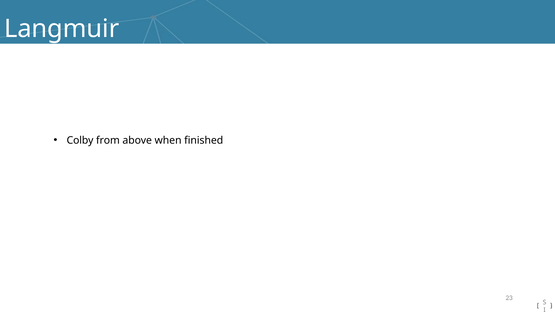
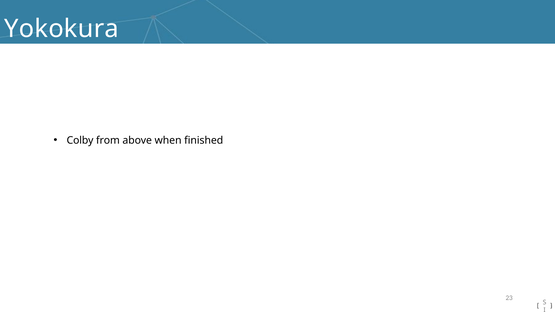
Langmuir: Langmuir -> Yokokura (62, 29)
